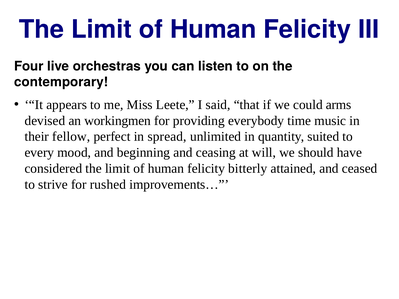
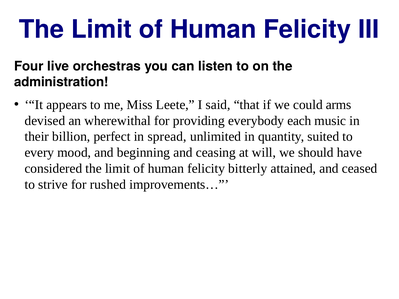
contemporary: contemporary -> administration (61, 82)
workingmen: workingmen -> wherewithal (118, 121)
time: time -> each (299, 121)
fellow: fellow -> billion (71, 137)
